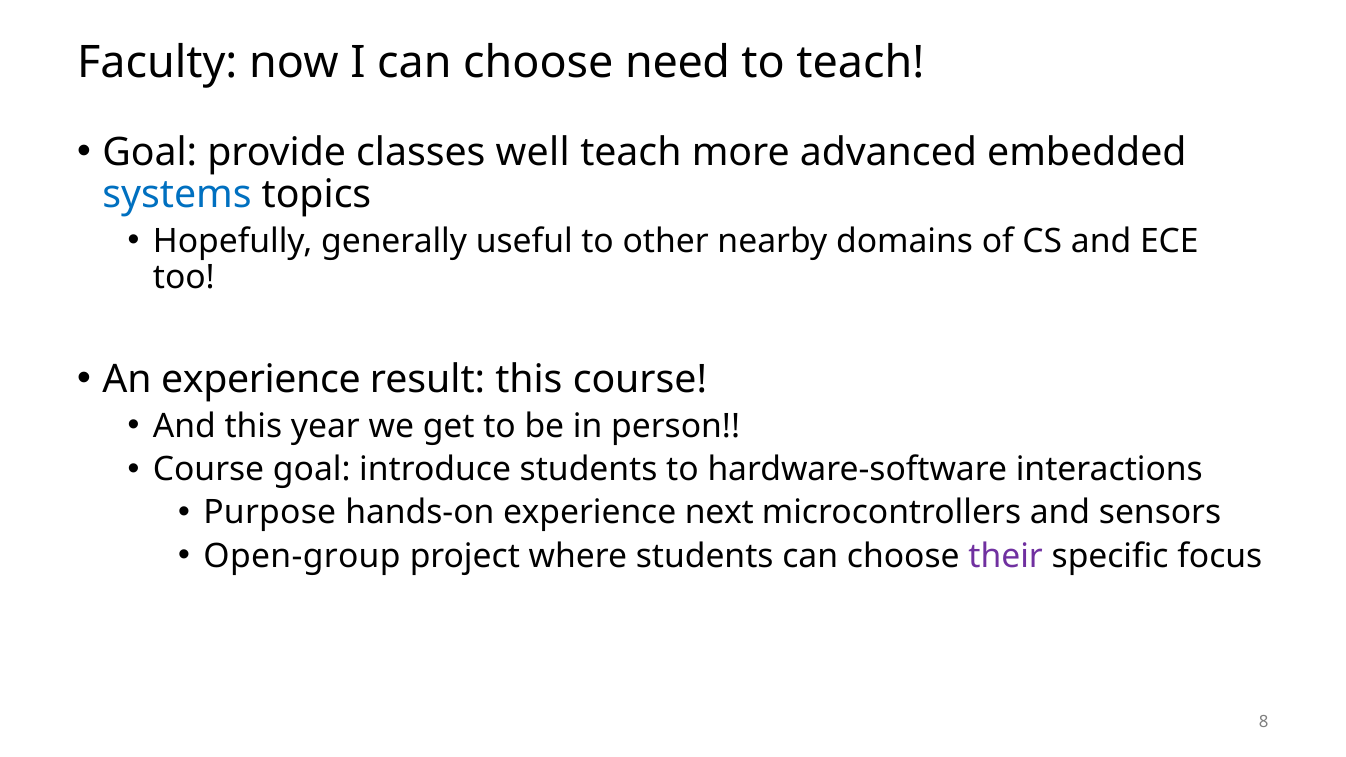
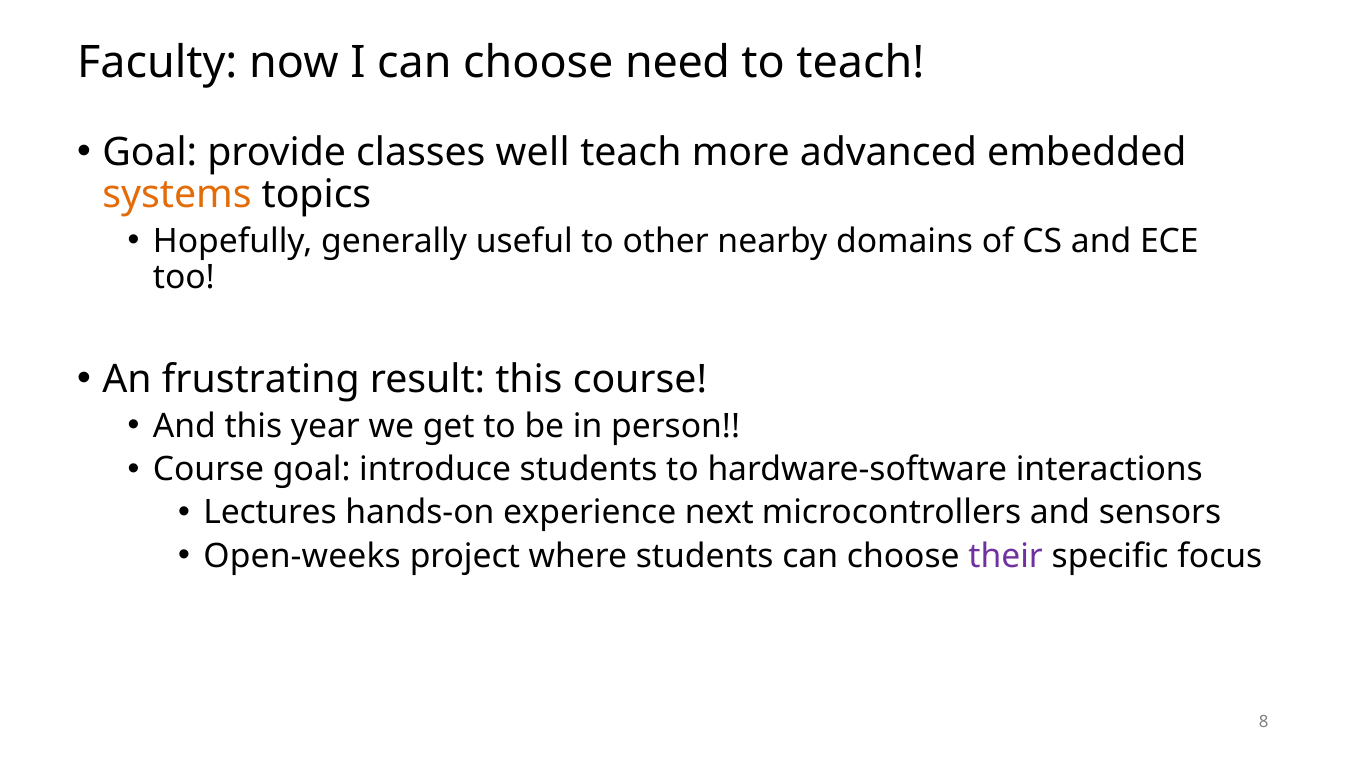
systems colour: blue -> orange (177, 195)
An experience: experience -> frustrating (261, 380)
Purpose: Purpose -> Lectures (270, 513)
Open-group: Open-group -> Open-weeks (302, 556)
